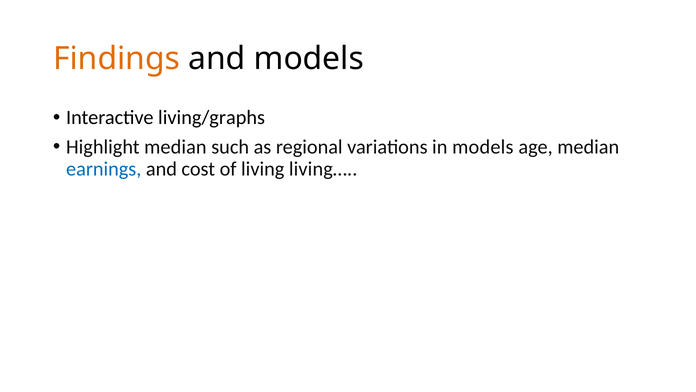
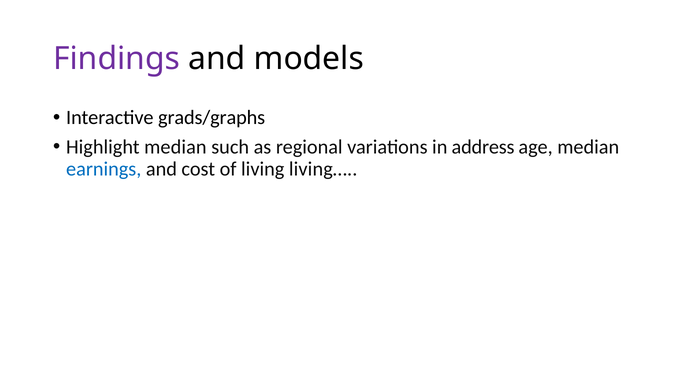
Findings colour: orange -> purple (117, 58)
living/graphs: living/graphs -> grads/graphs (212, 118)
in models: models -> address (483, 147)
